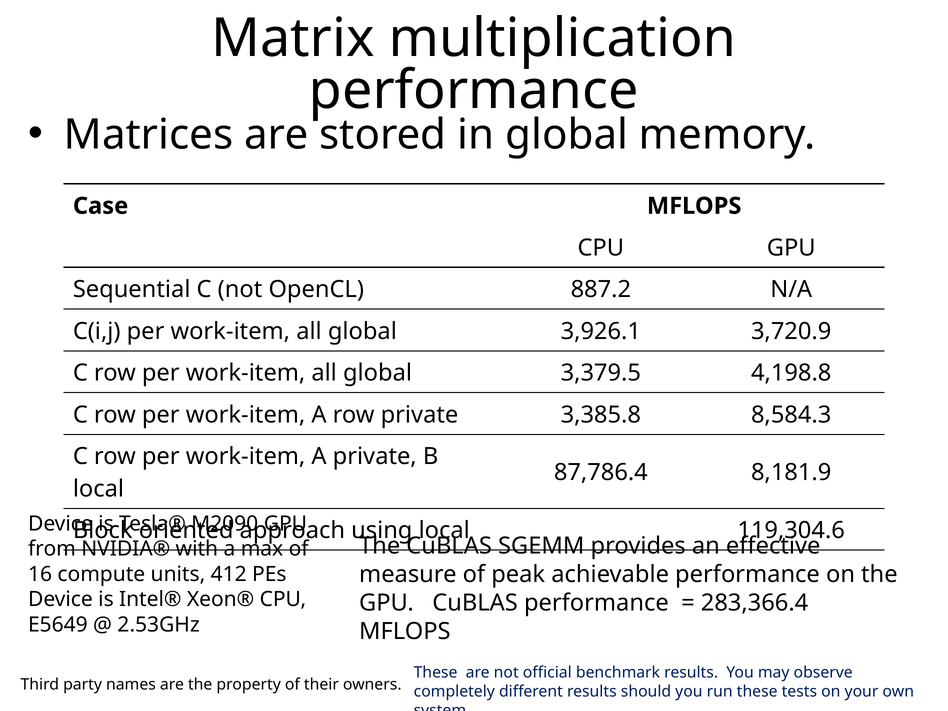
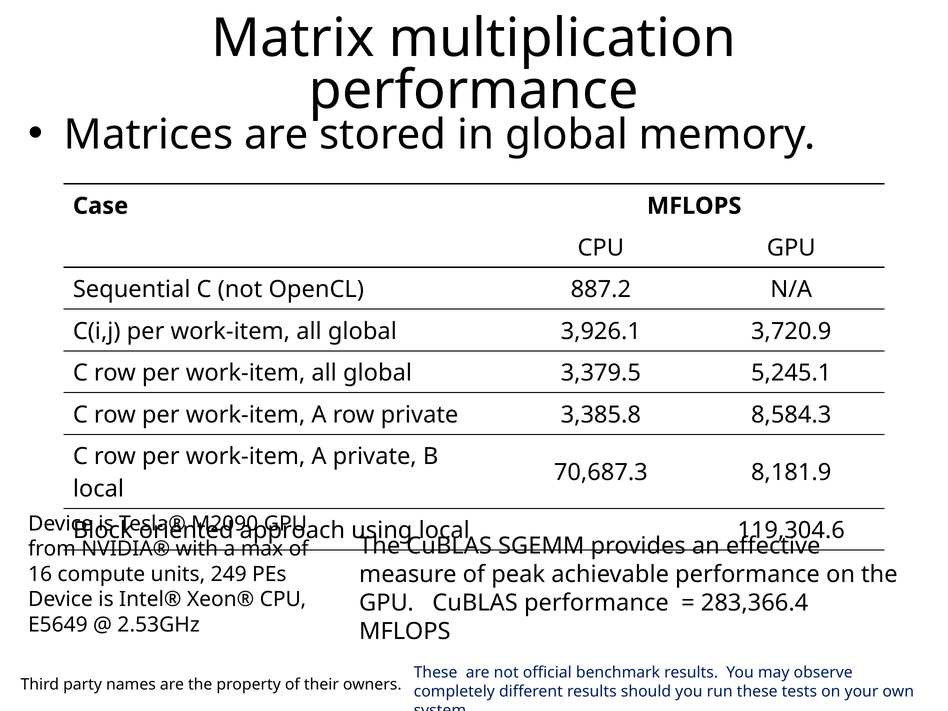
4,198.8: 4,198.8 -> 5,245.1 (791, 373)
87,786.4: 87,786.4 -> 70,687.3 (601, 473)
412: 412 -> 249 (229, 574)
